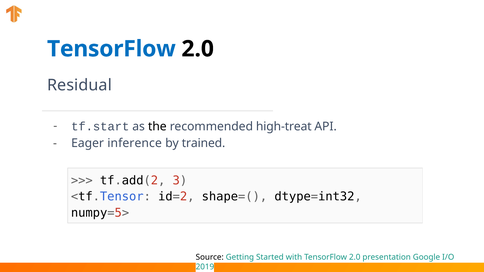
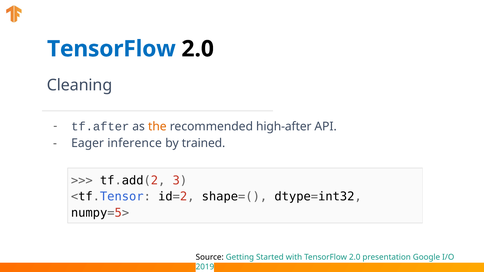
Residual: Residual -> Cleaning (80, 85)
tf.start: tf.start -> tf.after (100, 127)
the colour: black -> orange (157, 127)
high-treat: high-treat -> high-after (284, 127)
